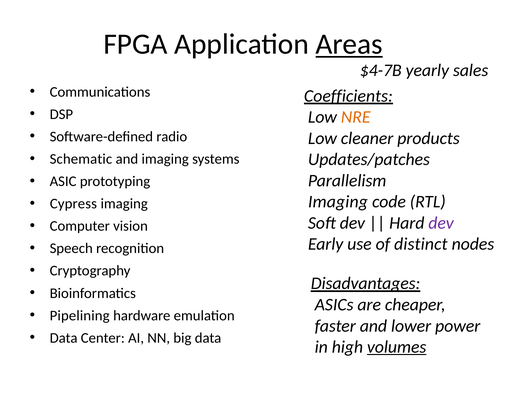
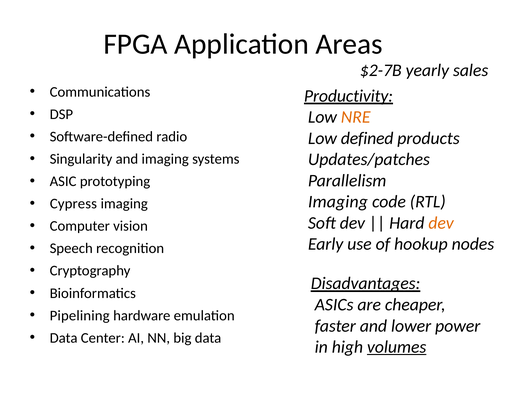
Areas underline: present -> none (349, 44)
$4-7B: $4-7B -> $2-7B (381, 70)
Coefficients: Coefficients -> Productivity (348, 96)
cleaner: cleaner -> defined (367, 138)
Schematic: Schematic -> Singularity (81, 159)
dev colour: purple -> orange (441, 223)
distinct: distinct -> hookup (421, 244)
